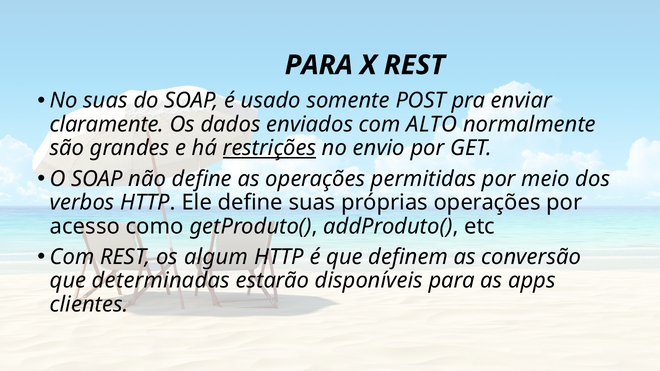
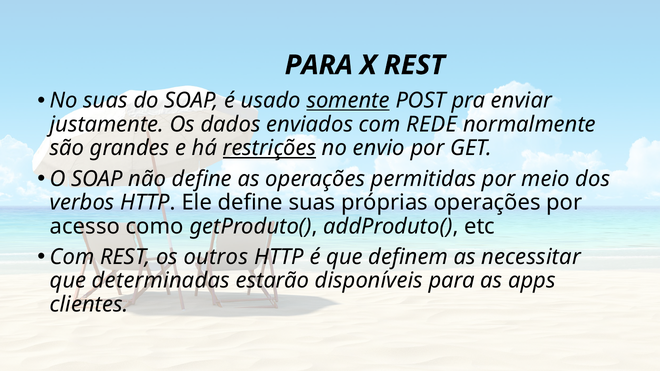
somente underline: none -> present (348, 101)
claramente: claramente -> justamente (107, 124)
ALTO: ALTO -> REDE (432, 124)
algum: algum -> outros (216, 257)
conversão: conversão -> necessitar (531, 257)
